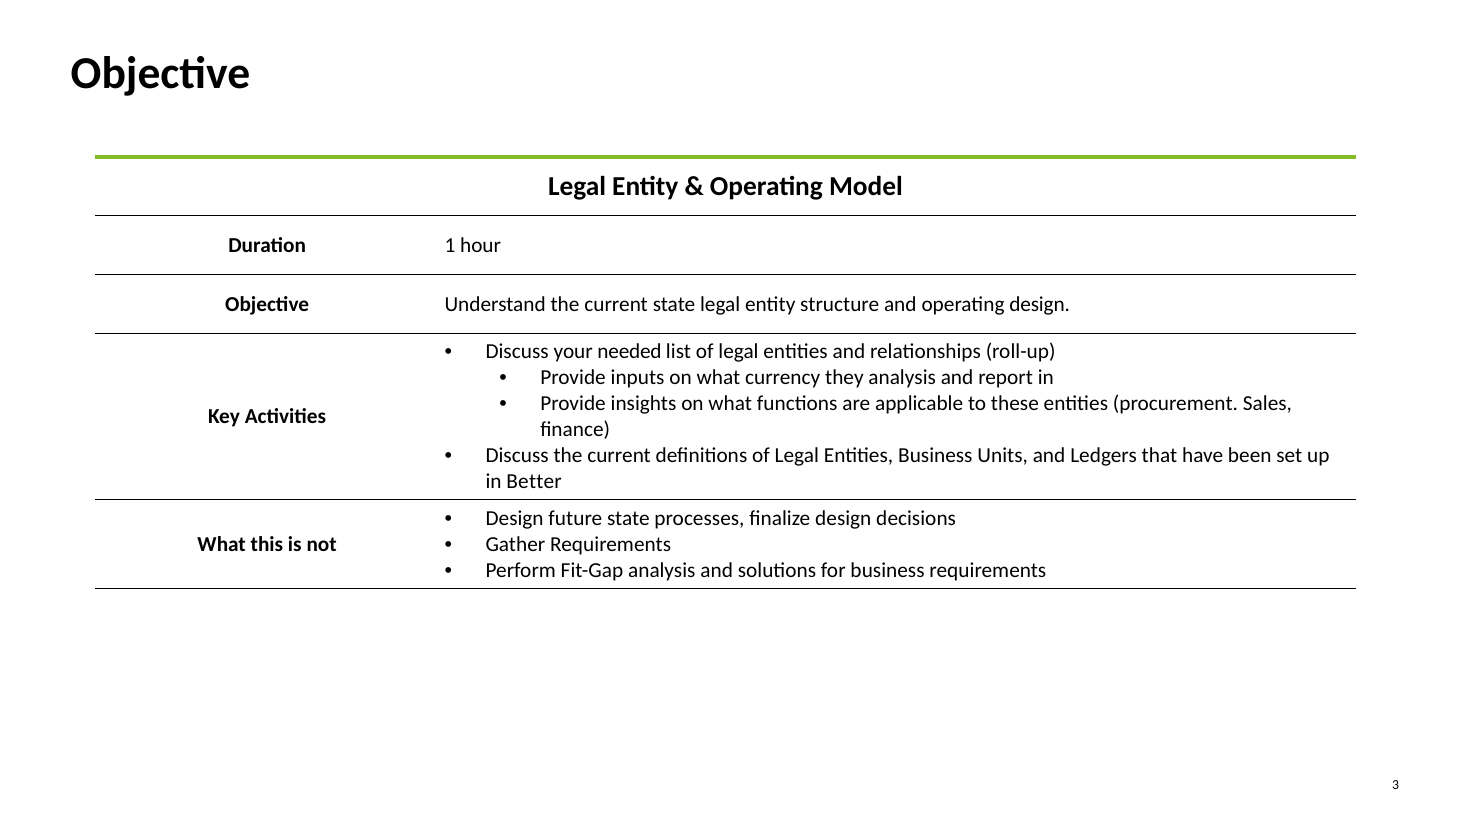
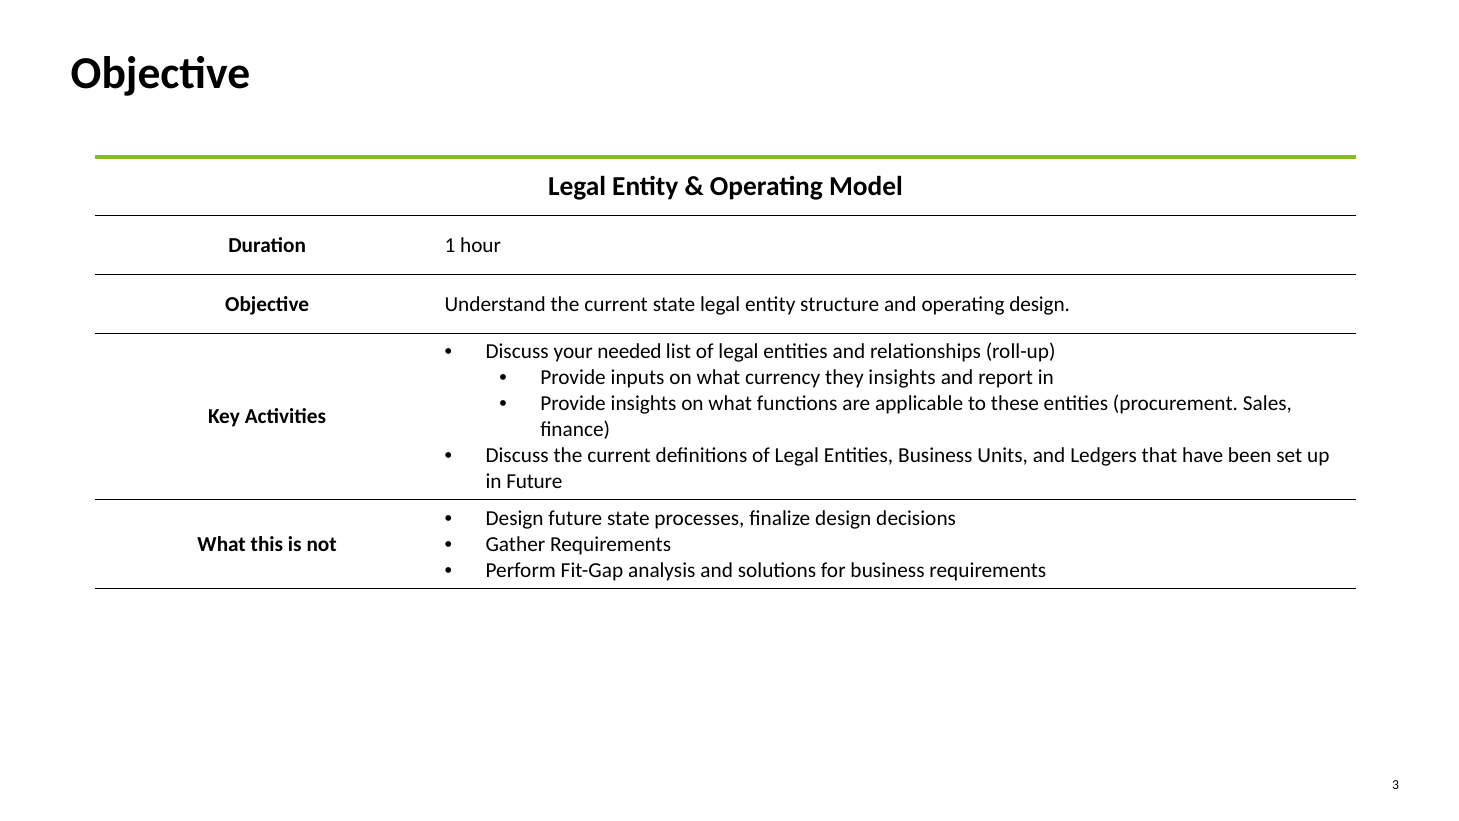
they analysis: analysis -> insights (902, 378)
in Better: Better -> Future (534, 481)
